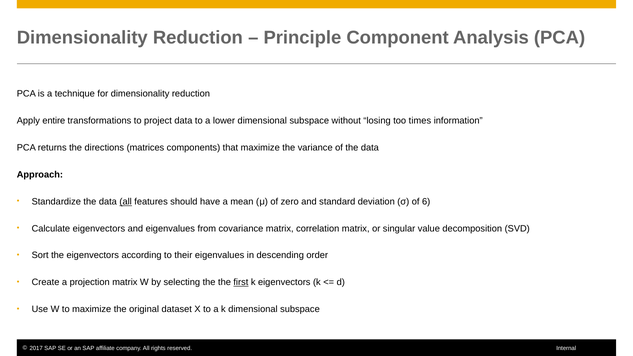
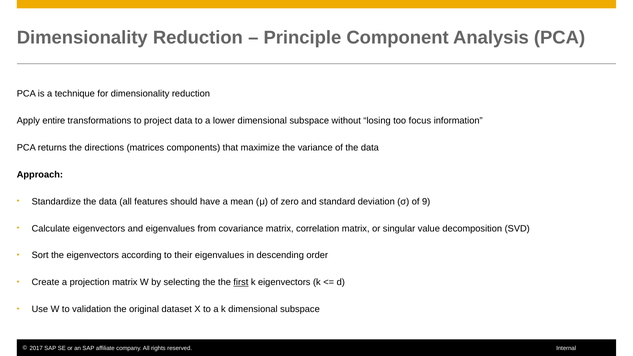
times: times -> focus (420, 121)
all underline: present -> none (126, 202)
6: 6 -> 9 (426, 202)
to maximize: maximize -> validation (92, 309)
